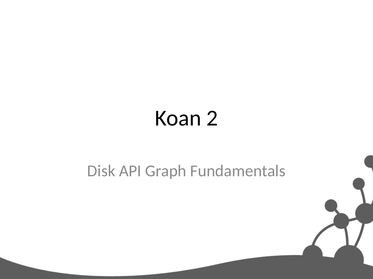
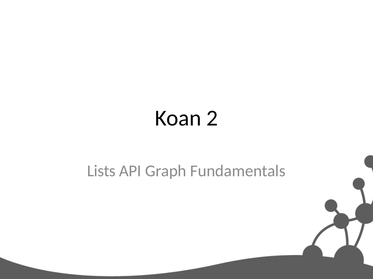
Disk: Disk -> Lists (101, 171)
